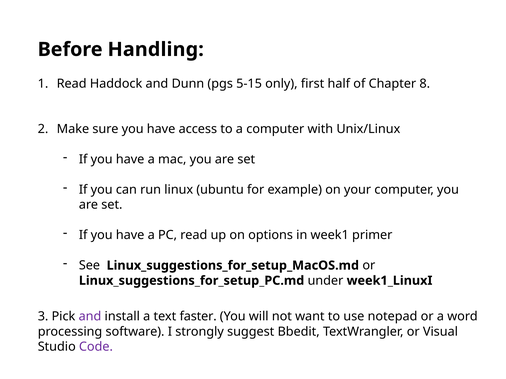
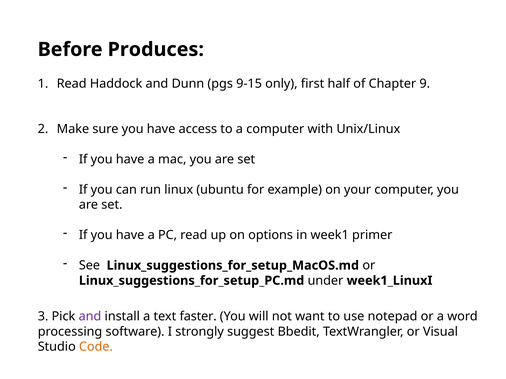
Handling: Handling -> Produces (156, 50)
5-15: 5-15 -> 9-15 (249, 84)
8: 8 -> 9 (425, 84)
Code colour: purple -> orange (96, 347)
